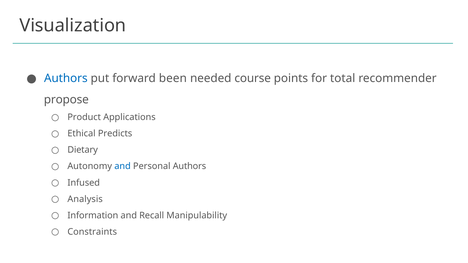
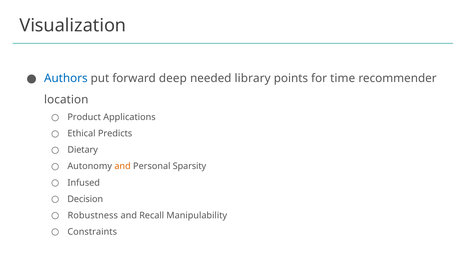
been: been -> deep (173, 79)
course: course -> library (253, 79)
total: total -> time (343, 79)
propose: propose -> location (66, 100)
and colour: blue -> orange (123, 166)
Personal Authors: Authors -> Sparsity (189, 166)
Analysis: Analysis -> Decision (85, 199)
Information: Information -> Robustness (93, 216)
